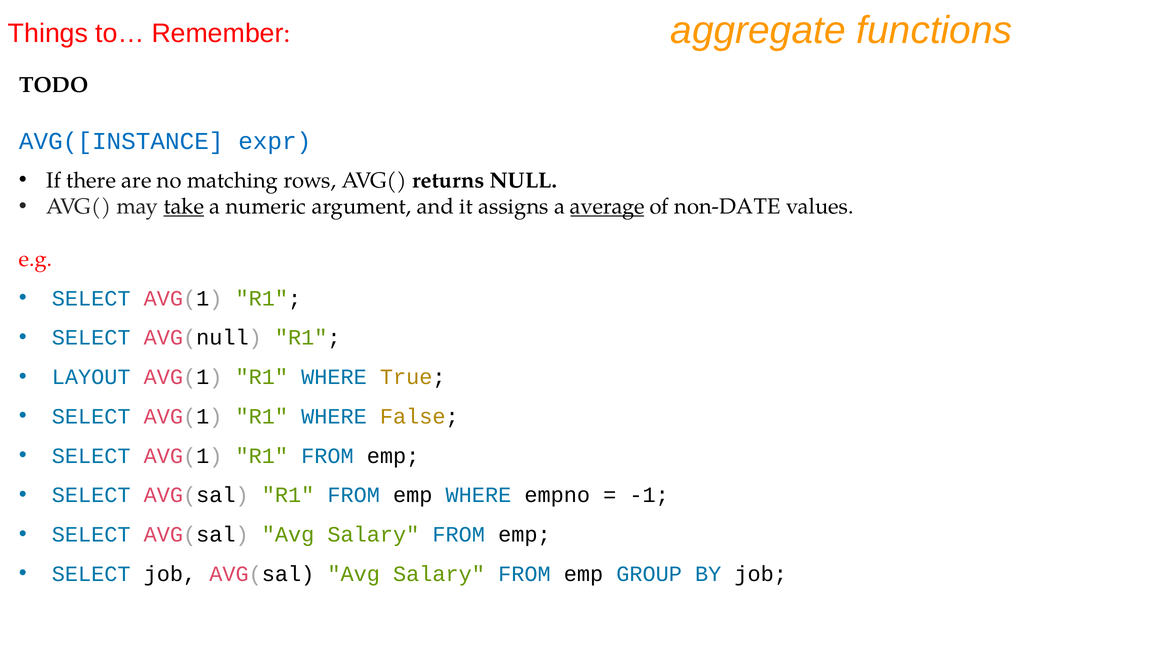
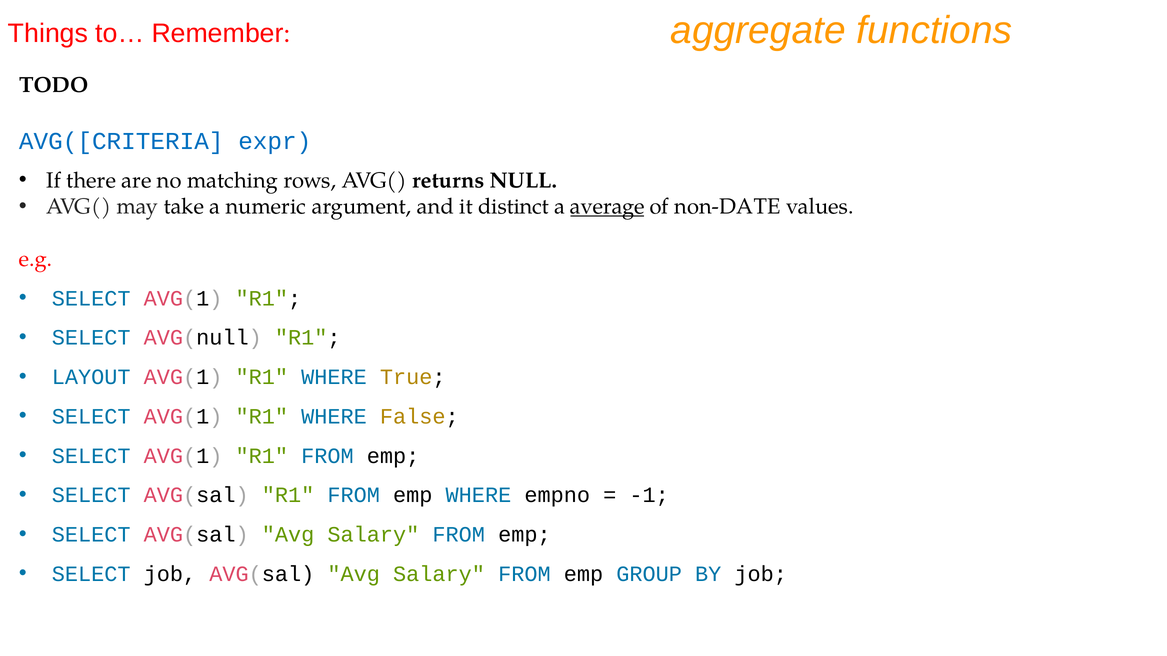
AVG([INSTANCE: AVG([INSTANCE -> AVG([CRITERIA (121, 141)
take underline: present -> none (184, 207)
assigns: assigns -> distinct (514, 207)
